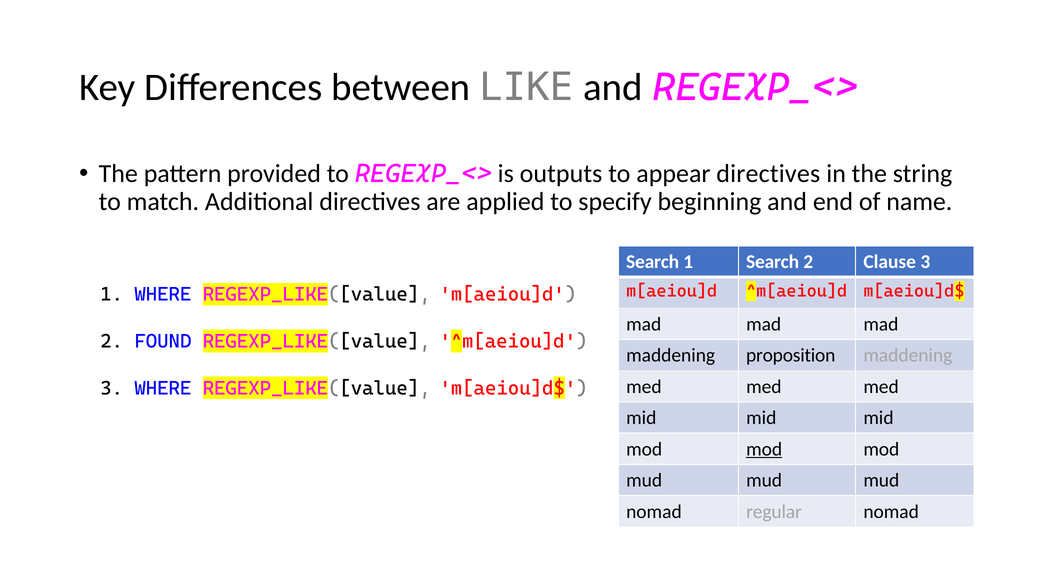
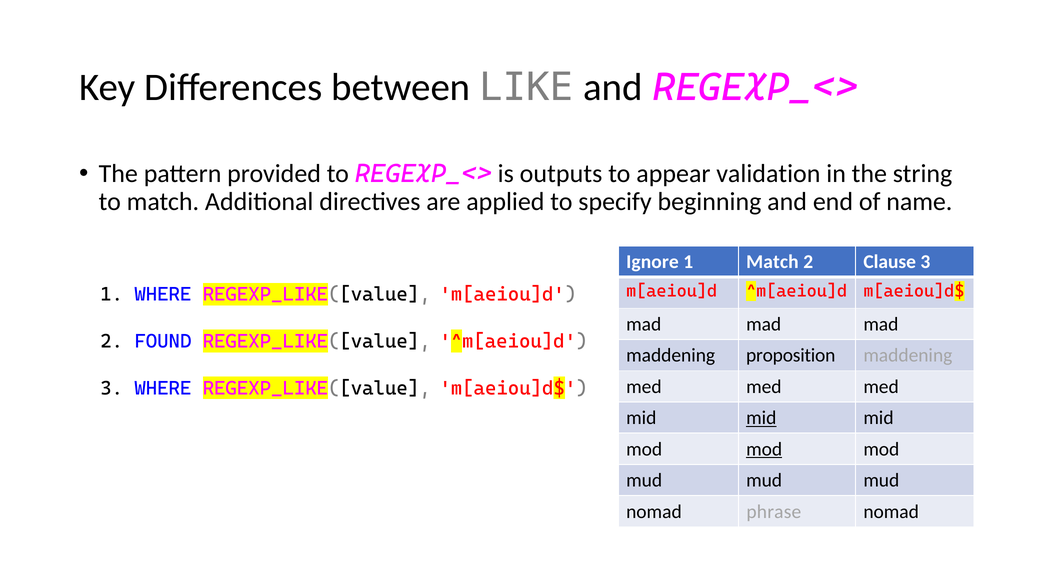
appear directives: directives -> validation (768, 173)
Search: Search -> Ignore (652, 262)
1 Search: Search -> Match (772, 262)
mid underline: none -> present (761, 418)
regular: regular -> phrase (774, 511)
